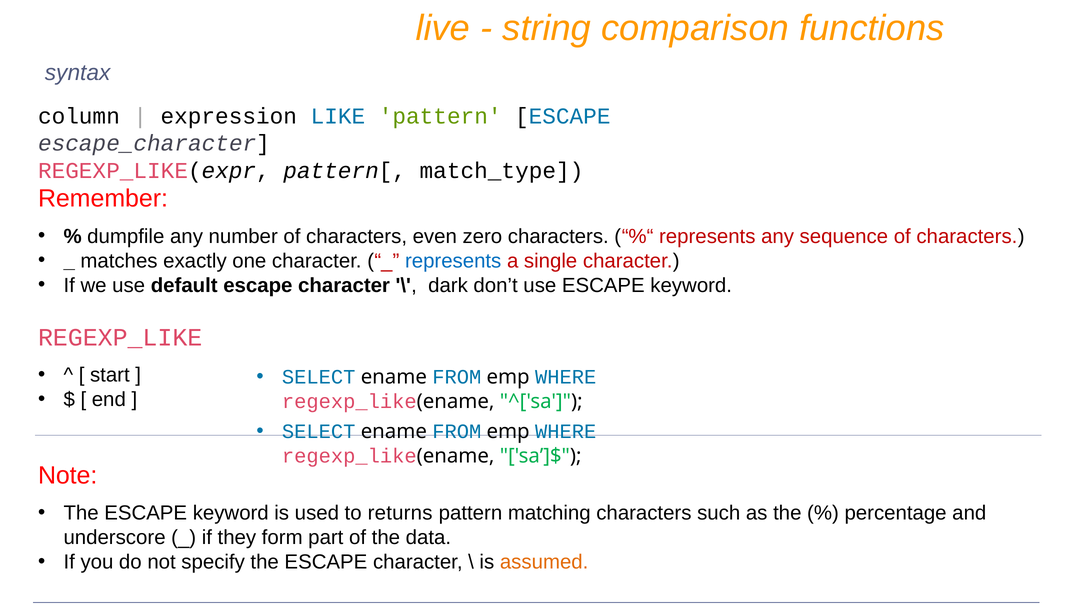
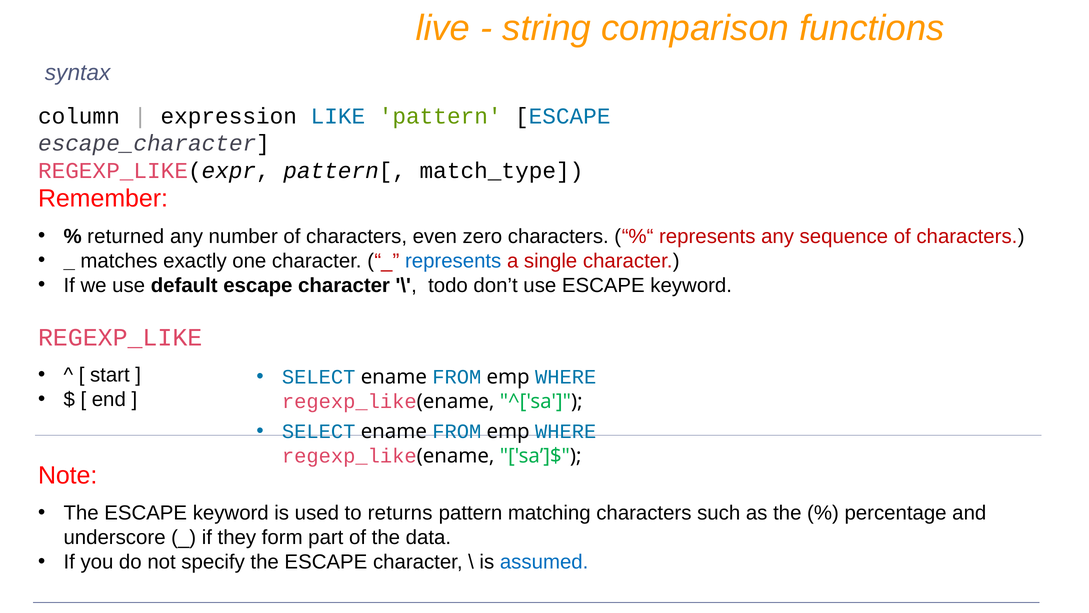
dumpfile: dumpfile -> returned (126, 236)
dark: dark -> todo (448, 285)
assumed colour: orange -> blue (544, 562)
